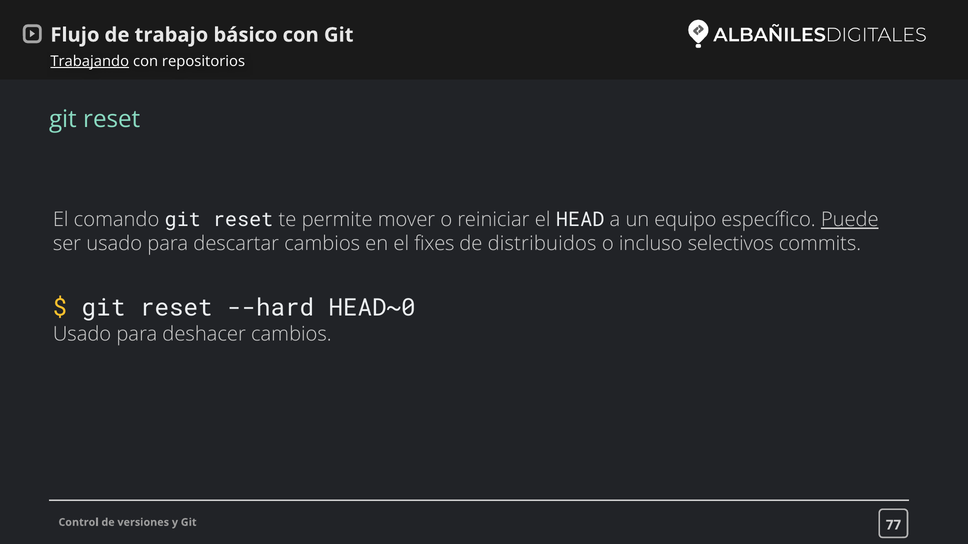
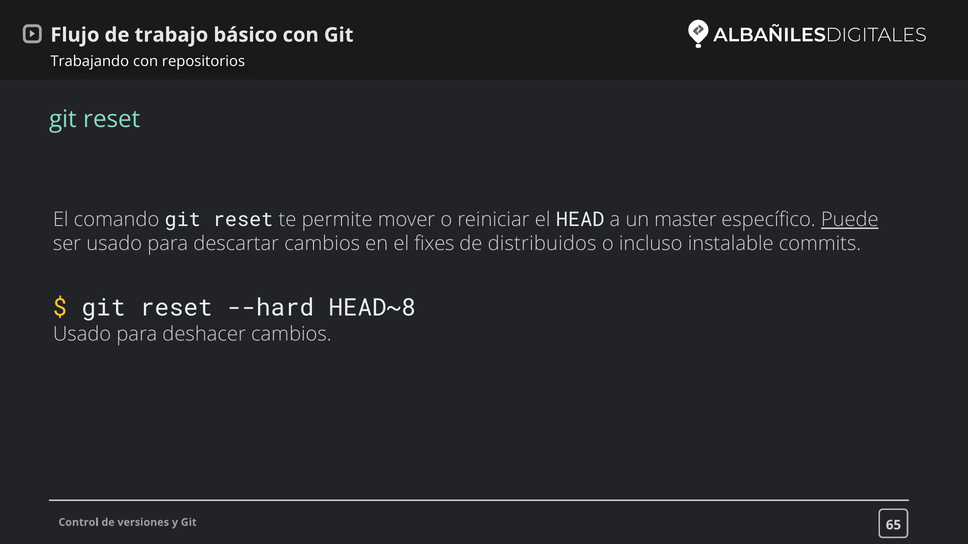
Trabajando underline: present -> none (90, 61)
equipo: equipo -> master (685, 220)
selectivos: selectivos -> instalable (731, 244)
HEAD~0: HEAD~0 -> HEAD~8 (372, 308)
77: 77 -> 65 (893, 525)
